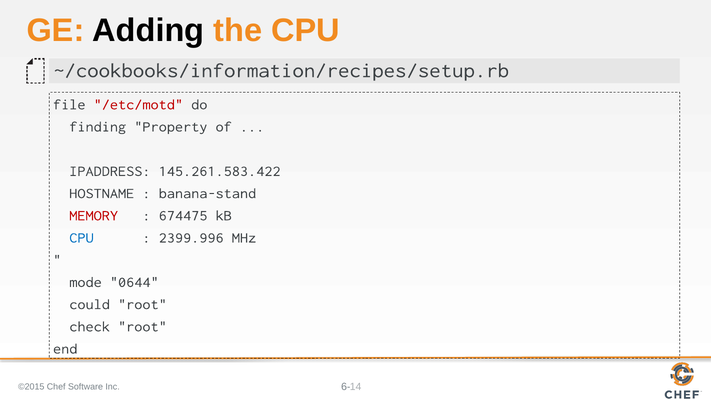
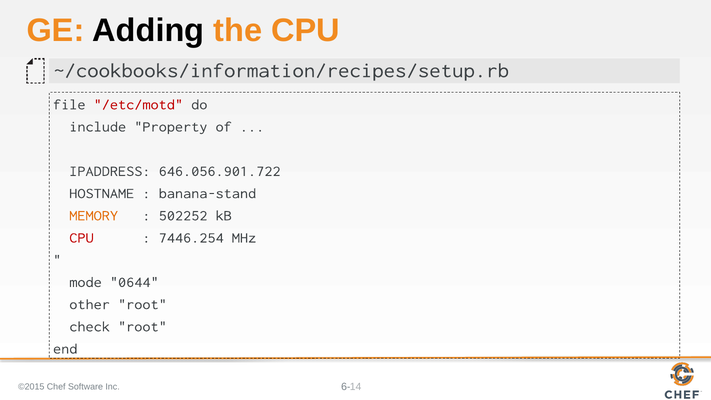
finding: finding -> include (98, 127)
145.261.583.422: 145.261.583.422 -> 646.056.901.722 (220, 171)
MEMORY colour: red -> orange (94, 215)
674475: 674475 -> 502252 (183, 215)
CPU colour: blue -> red (81, 238)
2399.996: 2399.996 -> 7446.254 (191, 238)
could: could -> other (90, 304)
